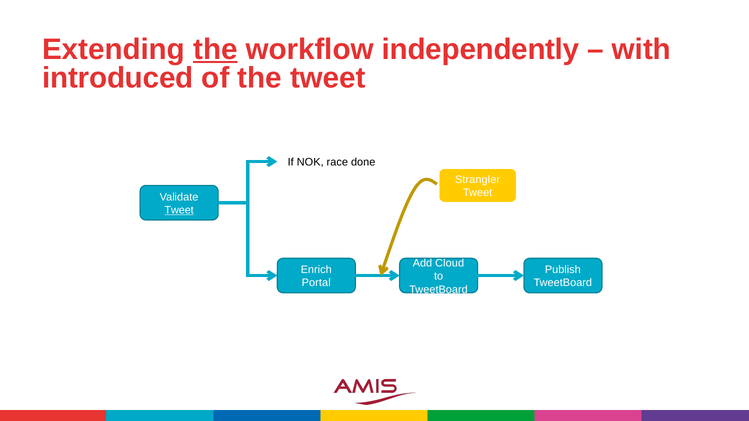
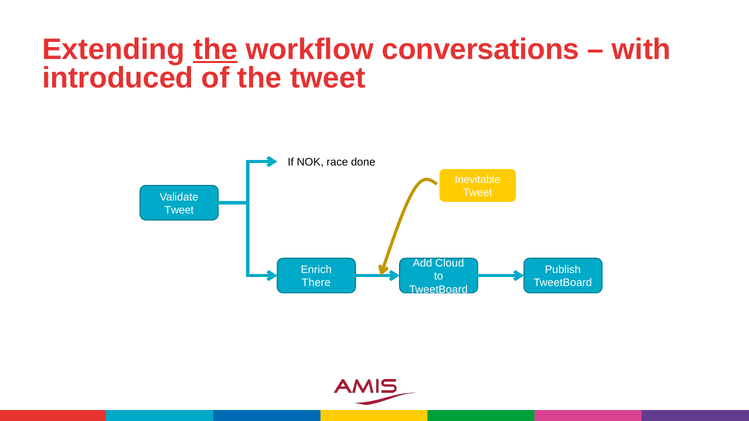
independently: independently -> conversations (481, 49)
Strangler: Strangler -> Inevitable (478, 180)
Tweet underline: present -> none (179, 210)
Portal: Portal -> There (316, 283)
